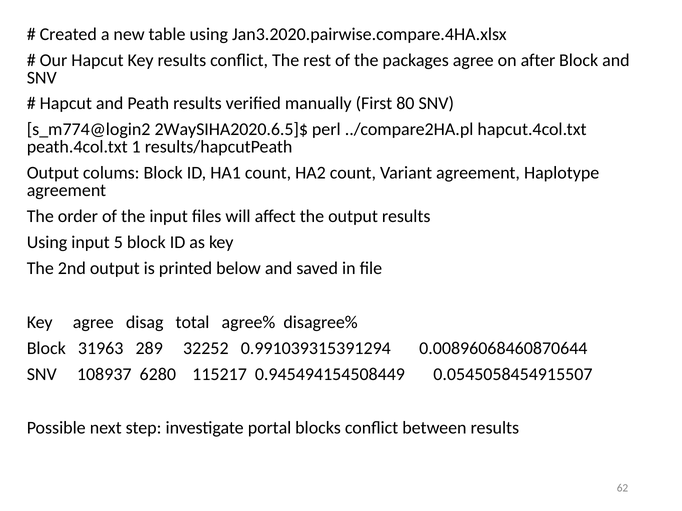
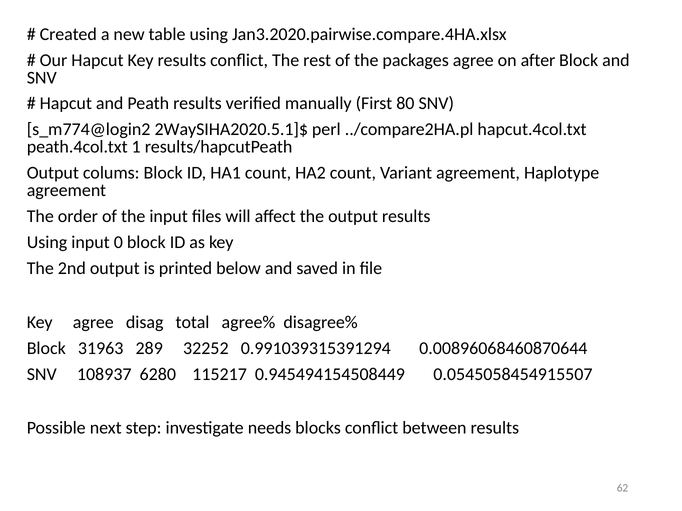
2WaySIHA2020.6.5]$: 2WaySIHA2020.6.5]$ -> 2WaySIHA2020.5.1]$ (231, 130)
5: 5 -> 0 (118, 243)
portal: portal -> needs (270, 428)
